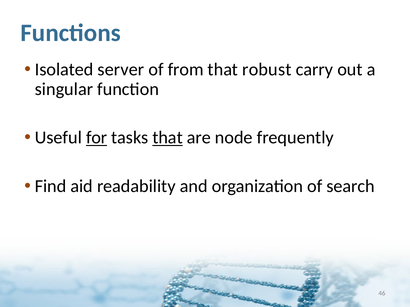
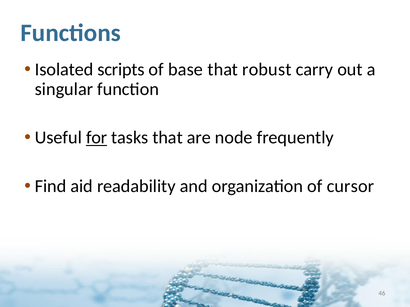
server: server -> scripts (121, 70)
from: from -> base (186, 70)
that underline: present -> none (168, 138)
search: search -> cursor (350, 186)
